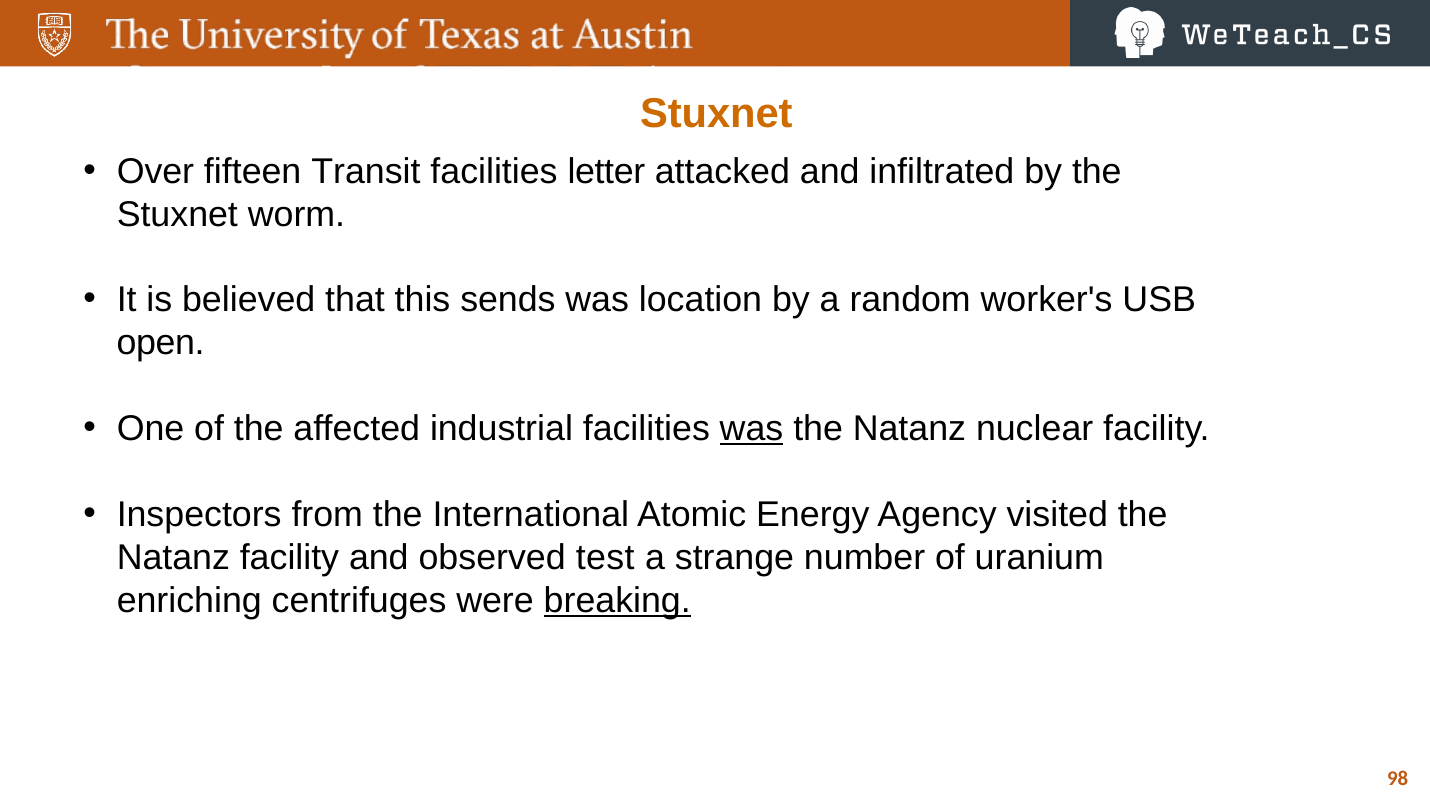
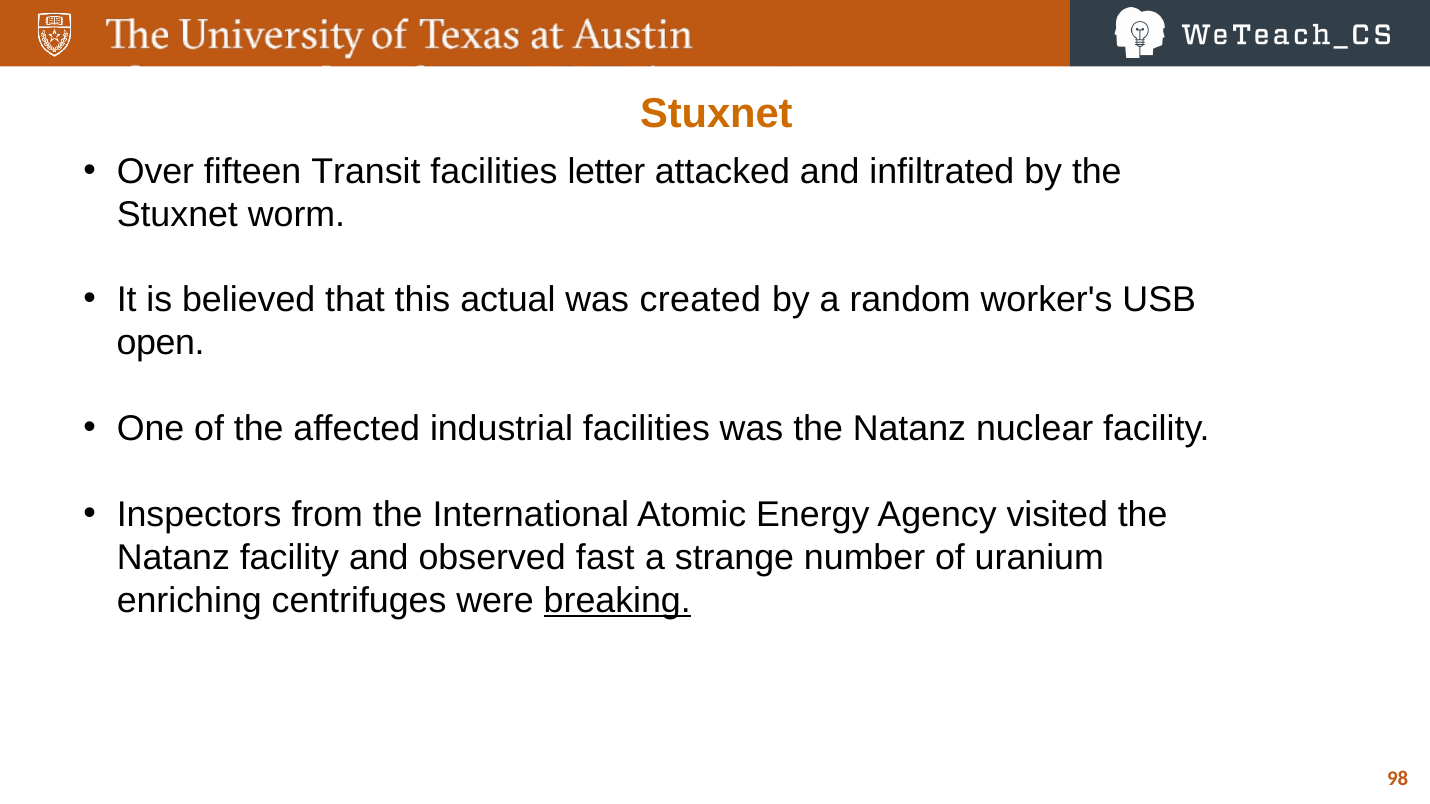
sends: sends -> actual (508, 300)
location: location -> created (700, 300)
was underline: present -> none (752, 429)
test: test -> fast (605, 558)
